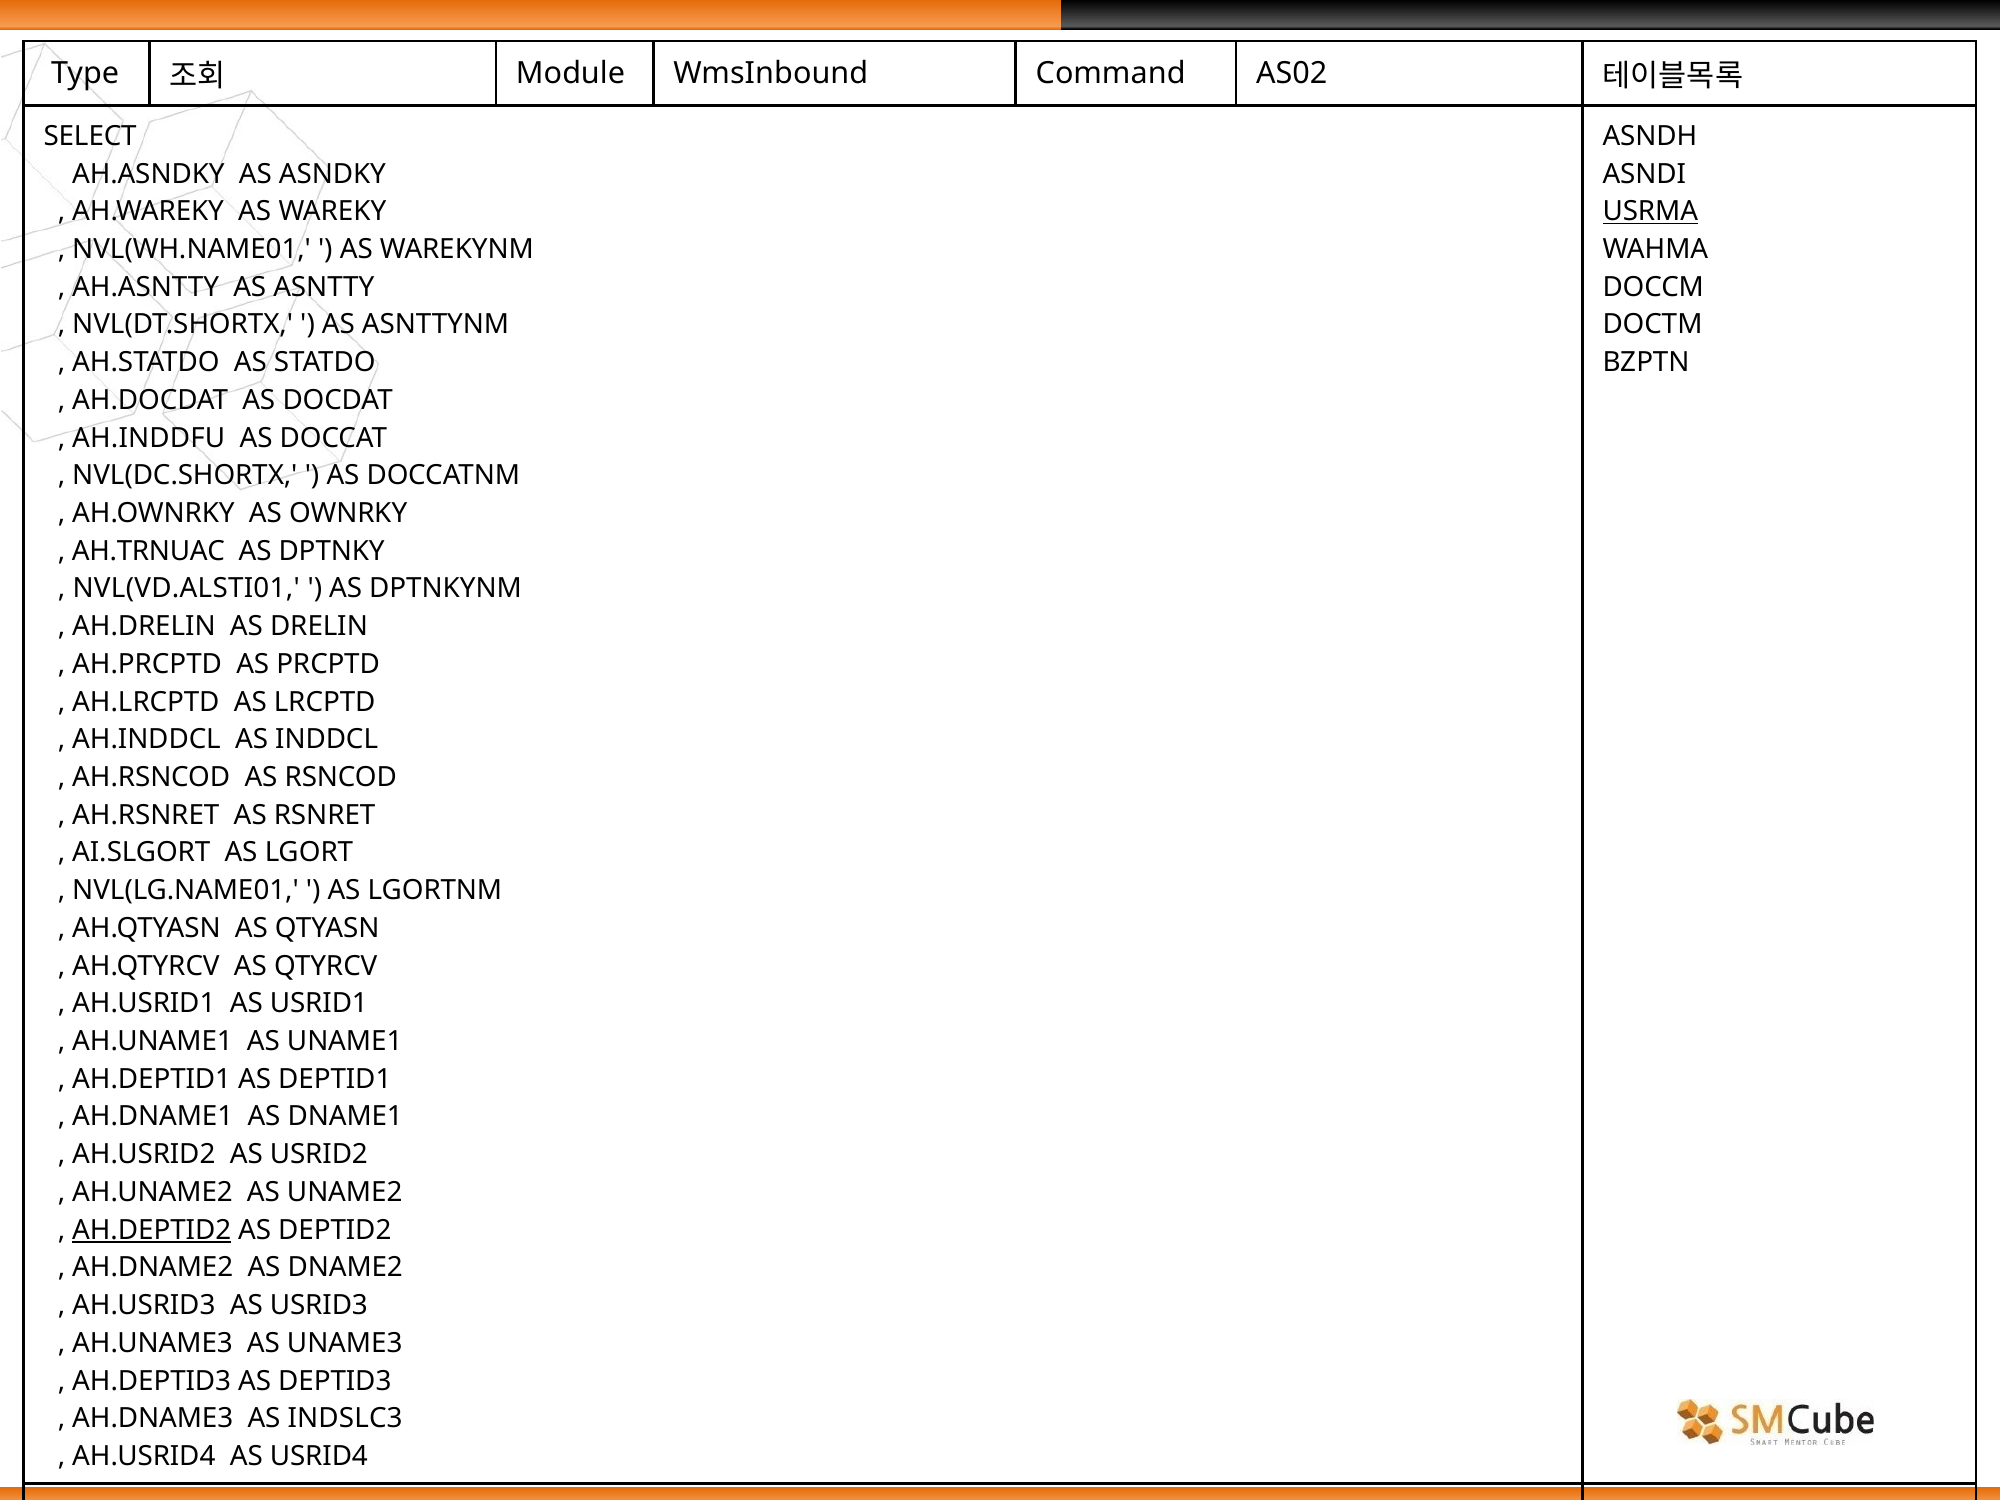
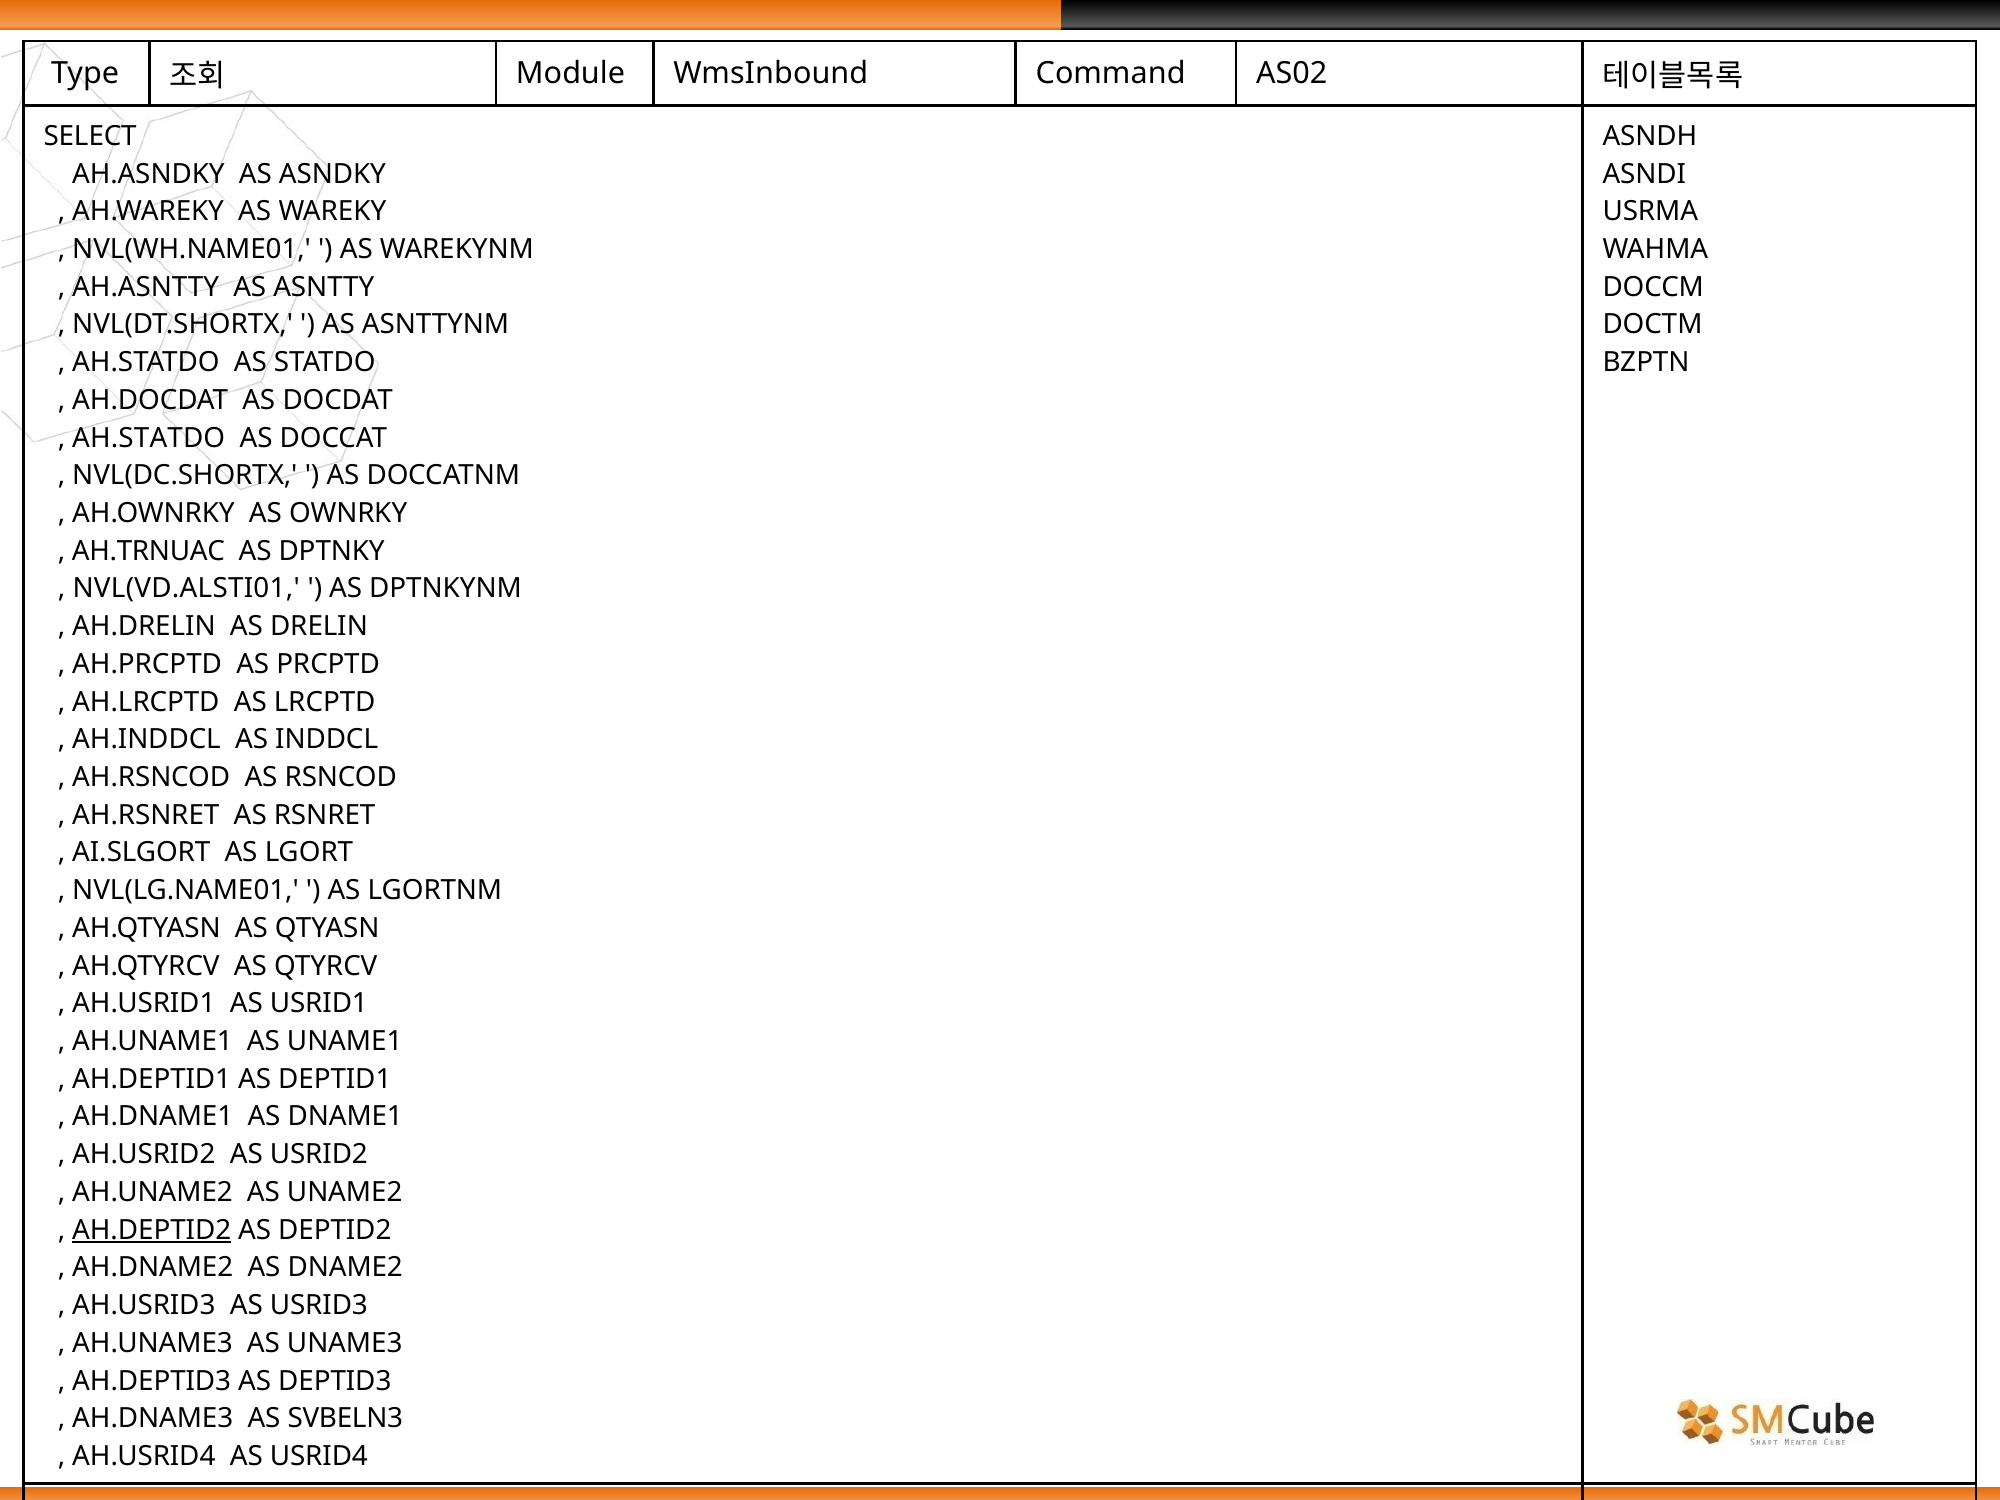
USRMA underline: present -> none (1650, 212)
AH.INDDFU: AH.INDDFU -> AH.STATDO (149, 438)
INDSLC3: INDSLC3 -> SVBELN3 (345, 1419)
